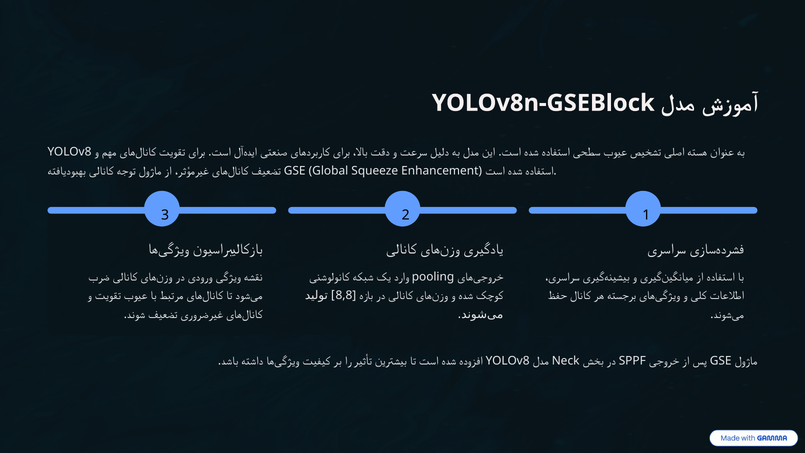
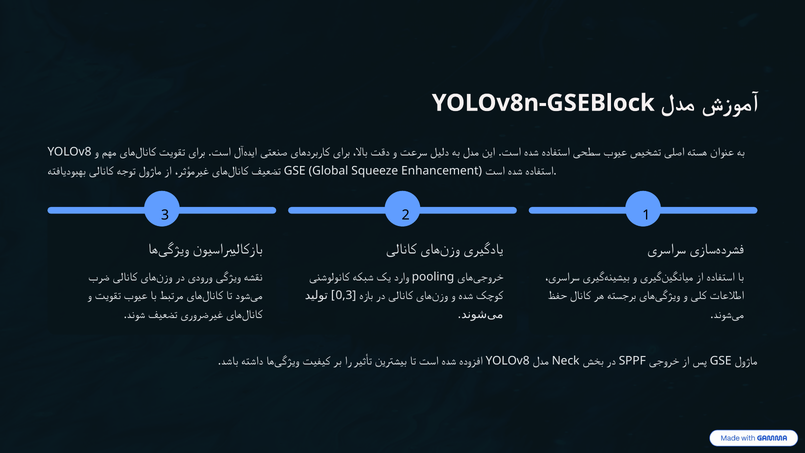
8,8: 8,8 -> 0,3 (344, 295)
